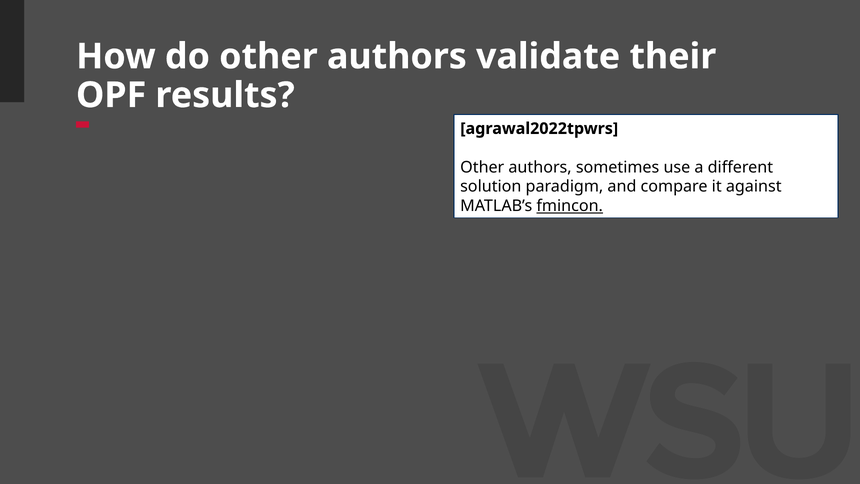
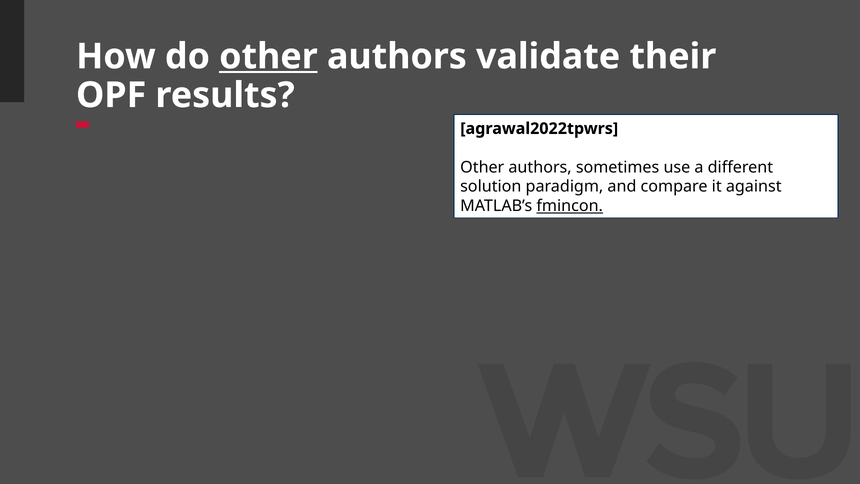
other underline: none -> present (268, 57)
